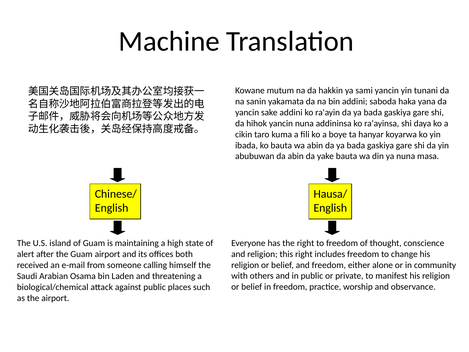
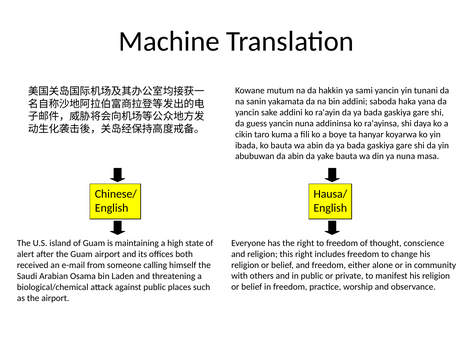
hihok: hihok -> guess (257, 123)
